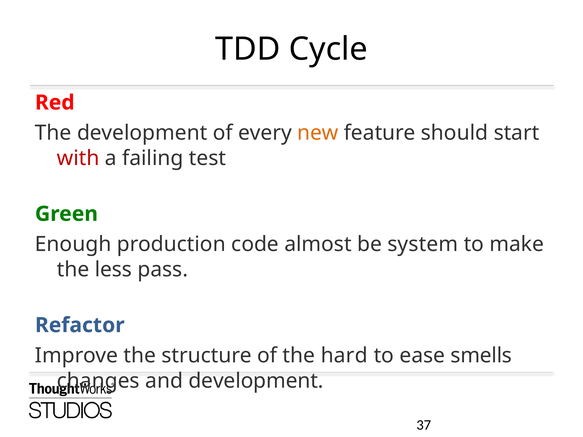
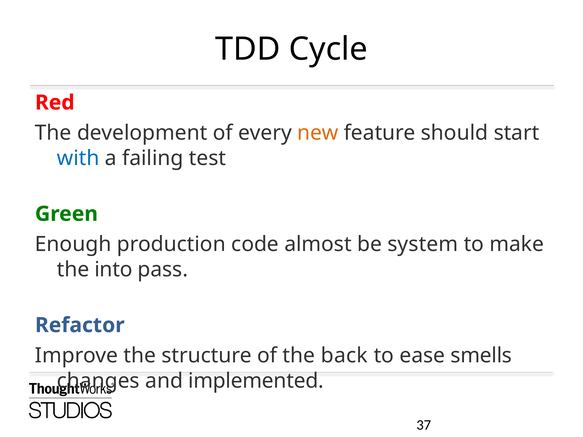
with colour: red -> blue (78, 158)
less: less -> into (113, 270)
hard: hard -> back (344, 356)
and development: development -> implemented (256, 381)
